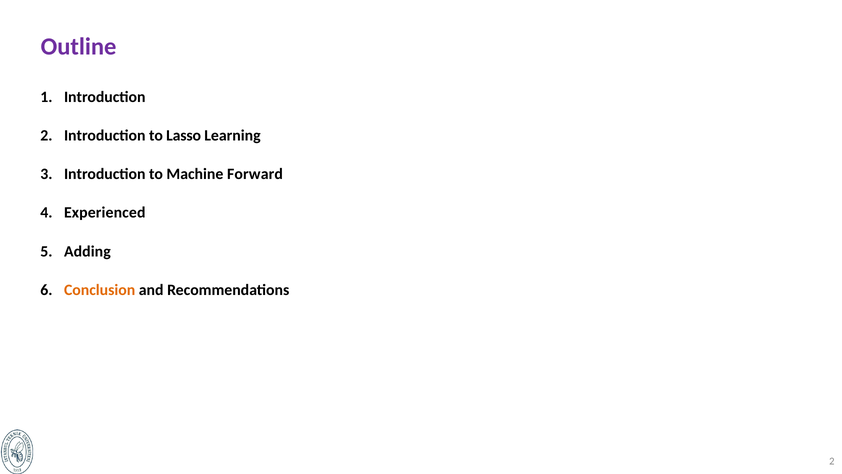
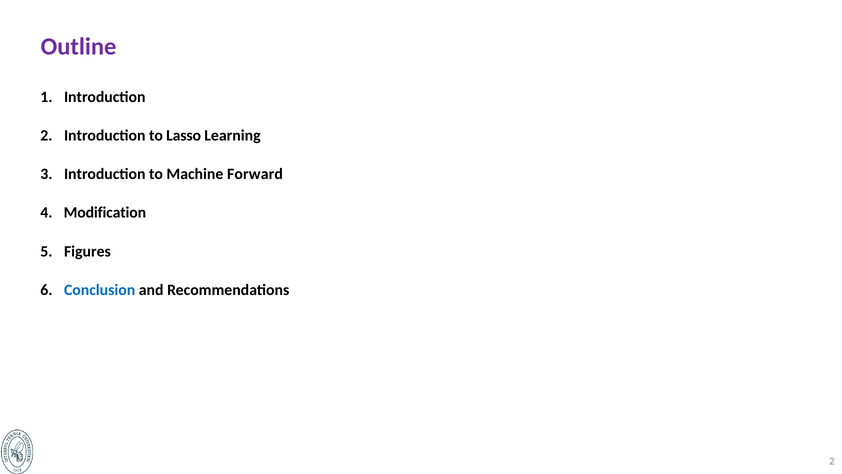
Experienced: Experienced -> Modification (105, 213)
Adding: Adding -> Figures (87, 251)
Conclusion colour: orange -> blue (100, 290)
